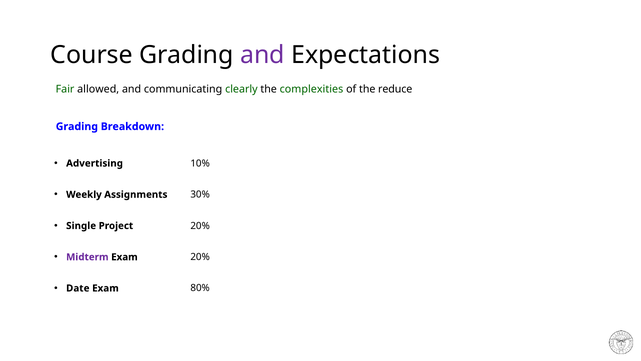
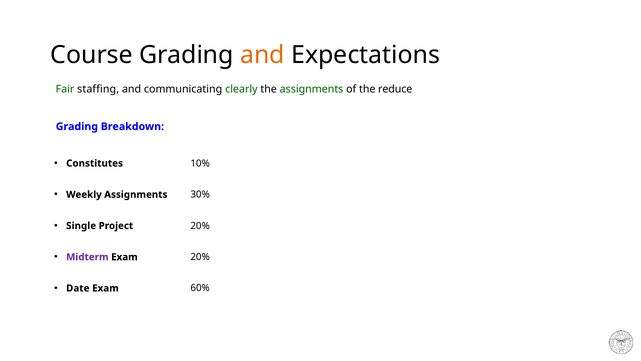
and colour: purple -> orange (262, 55)
allowed: allowed -> staffing (98, 89)
the complexities: complexities -> assignments (312, 89)
Advertising: Advertising -> Constitutes (95, 163)
80%: 80% -> 60% (200, 288)
